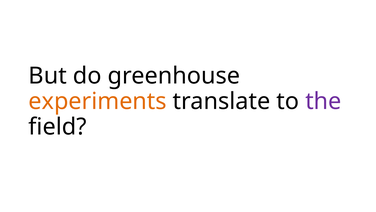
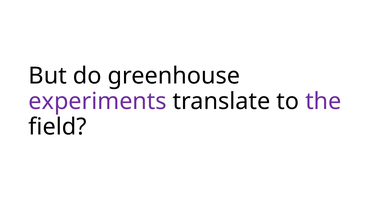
experiments colour: orange -> purple (98, 101)
